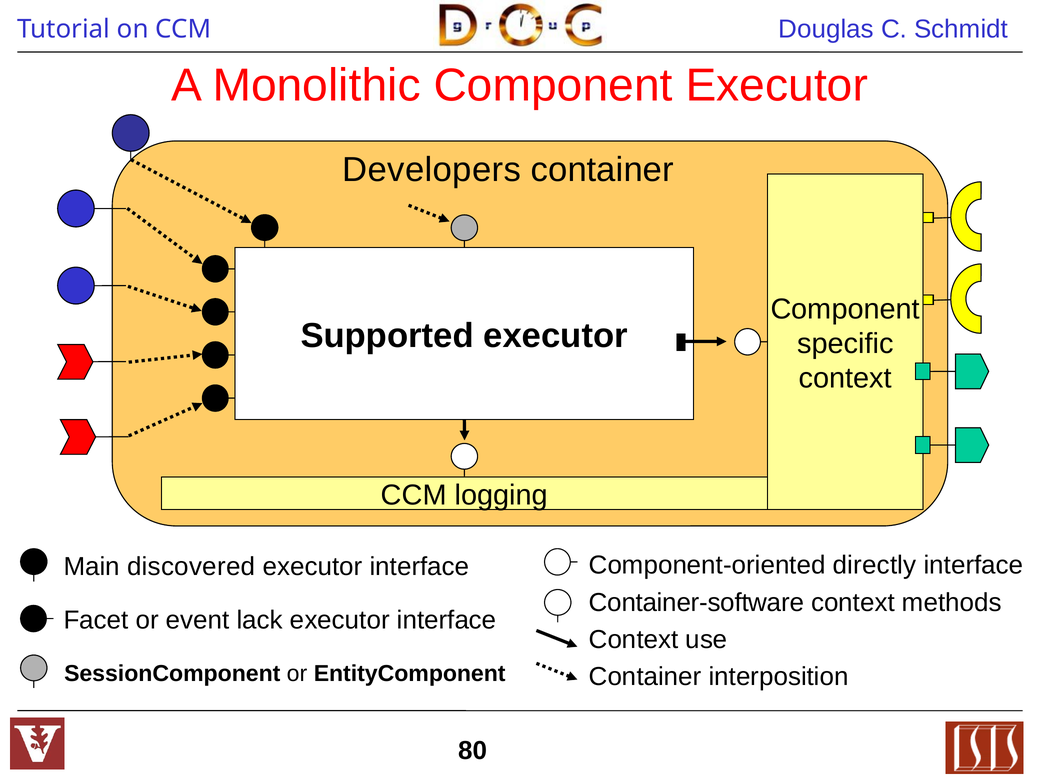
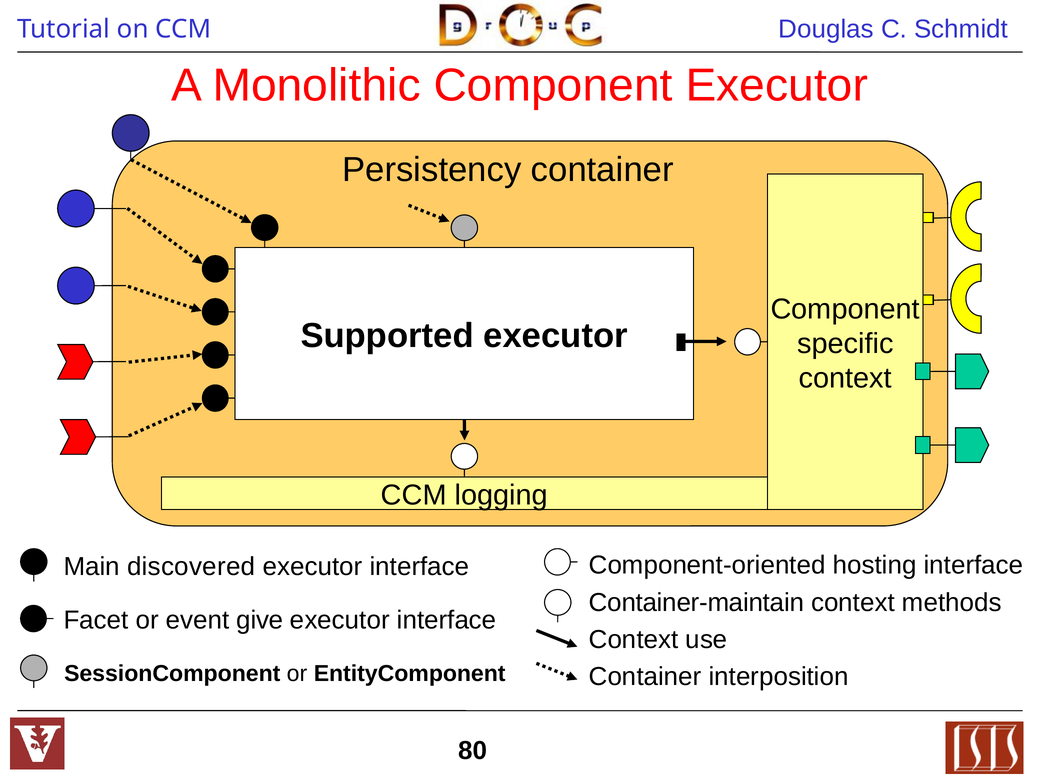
Developers: Developers -> Persistency (432, 170)
directly: directly -> hosting (875, 565)
Container-software: Container-software -> Container-maintain (696, 602)
lack: lack -> give (260, 620)
